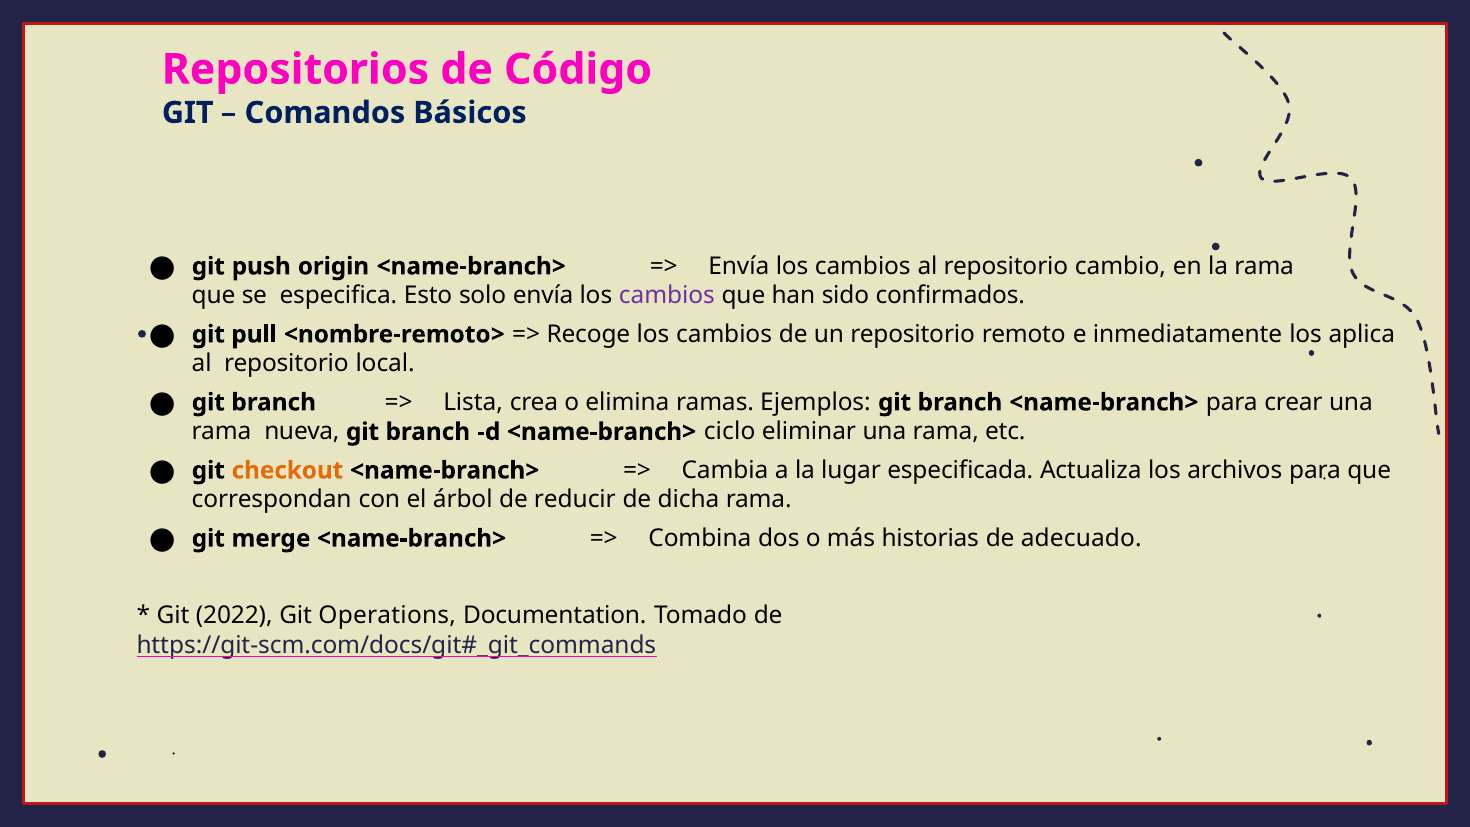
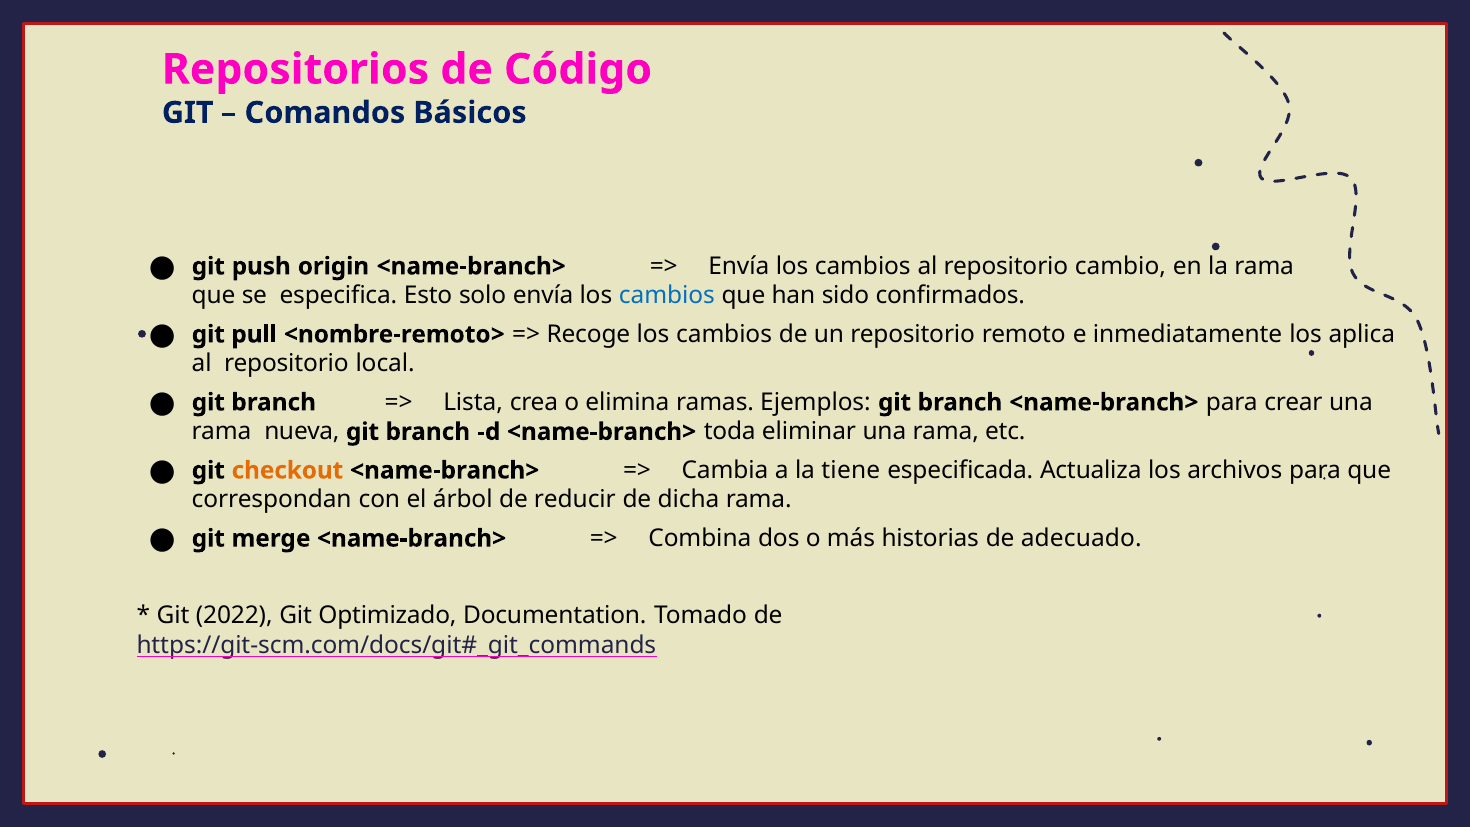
cambios colour: purple -> blue (667, 296)
ciclo: ciclo -> toda (730, 432)
lugar: lugar -> tiene (851, 470)
Operations: Operations -> Optimizado (387, 616)
